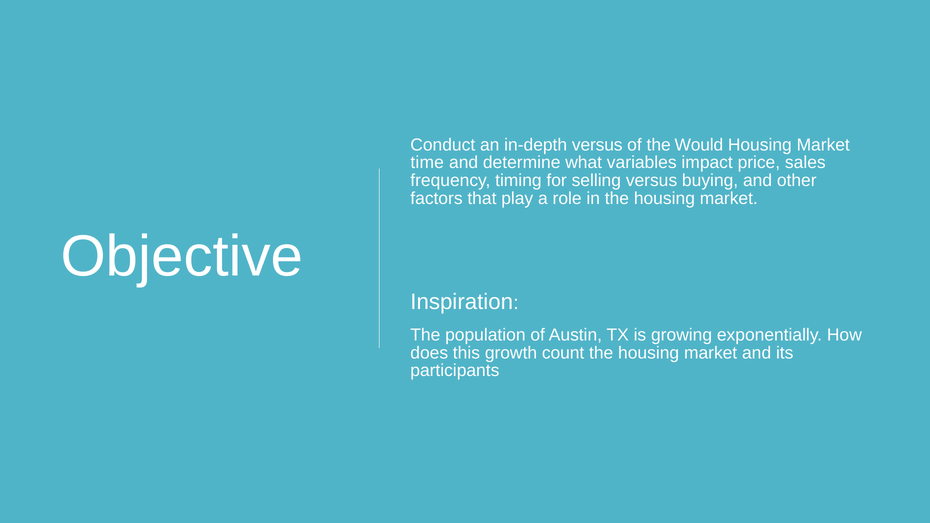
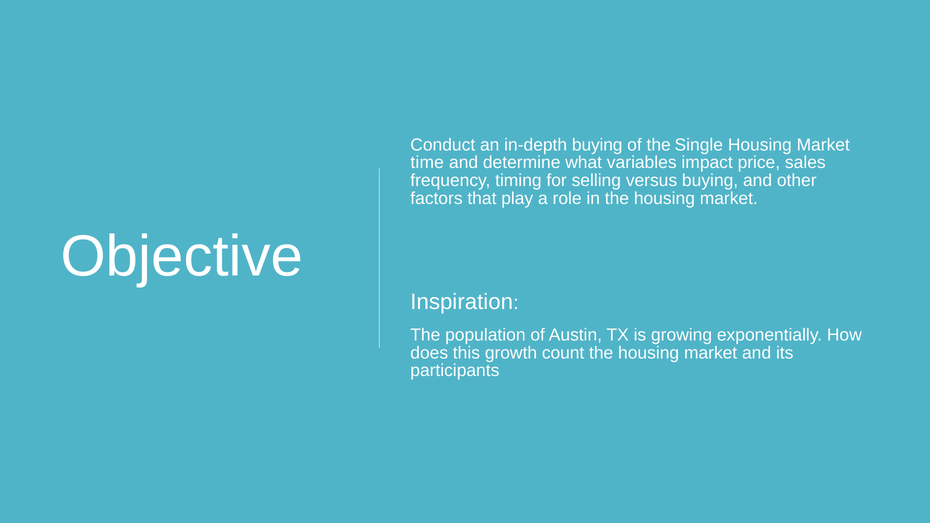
in-depth versus: versus -> buying (597, 145)
Would: Would -> Single (699, 145)
